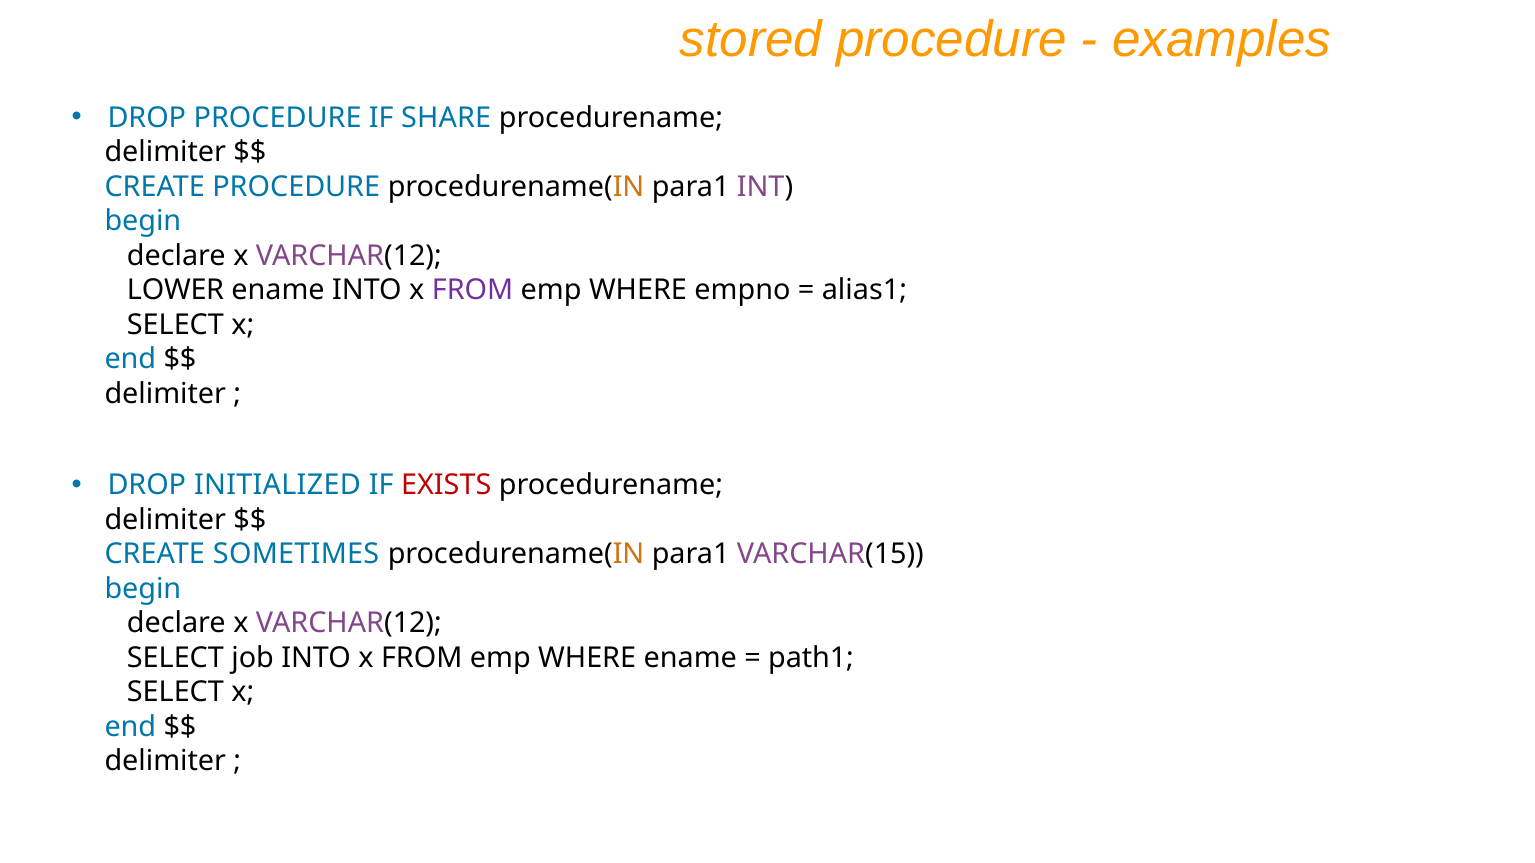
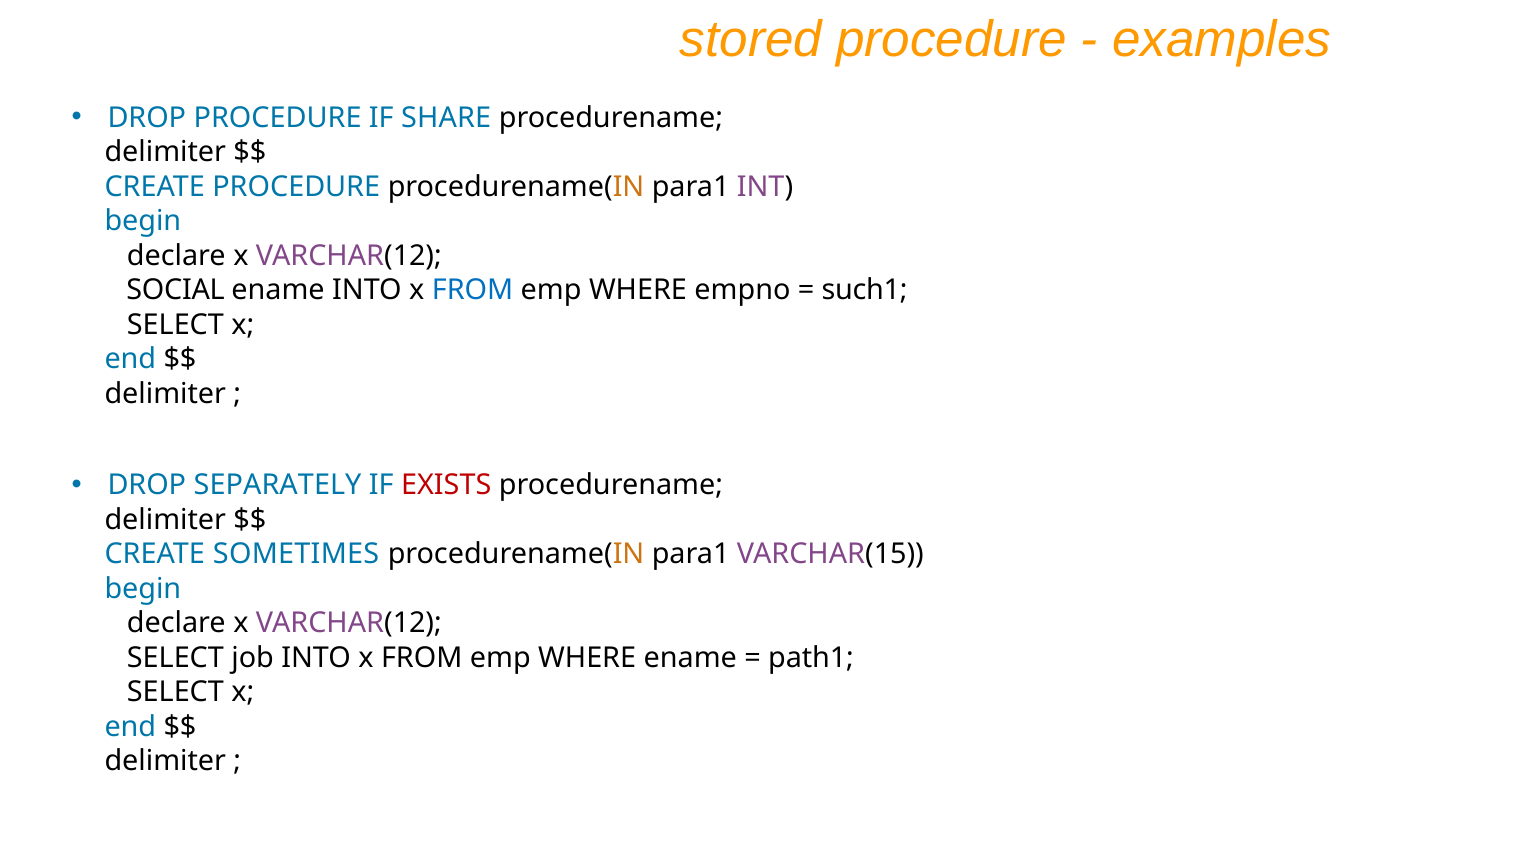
LOWER: LOWER -> SOCIAL (176, 290)
FROM colour: purple -> blue (473, 290)
alias1: alias1 -> such1 (865, 290)
INITIALIZED: INITIALIZED -> SEPARATELY (278, 485)
